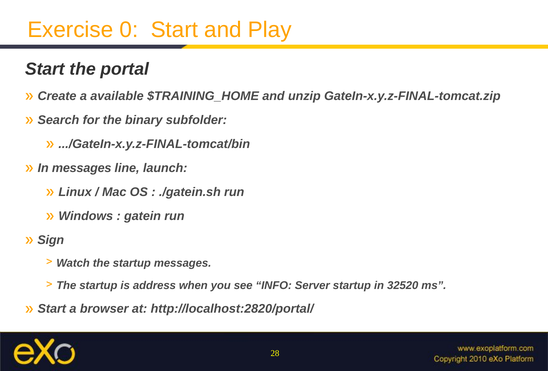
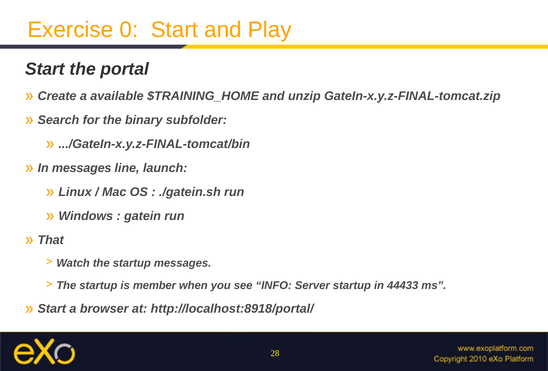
Sign: Sign -> That (51, 240)
address: address -> member (154, 286)
32520: 32520 -> 44433 (403, 286)
http://localhost:2820/portal/: http://localhost:2820/portal/ -> http://localhost:8918/portal/ (232, 309)
